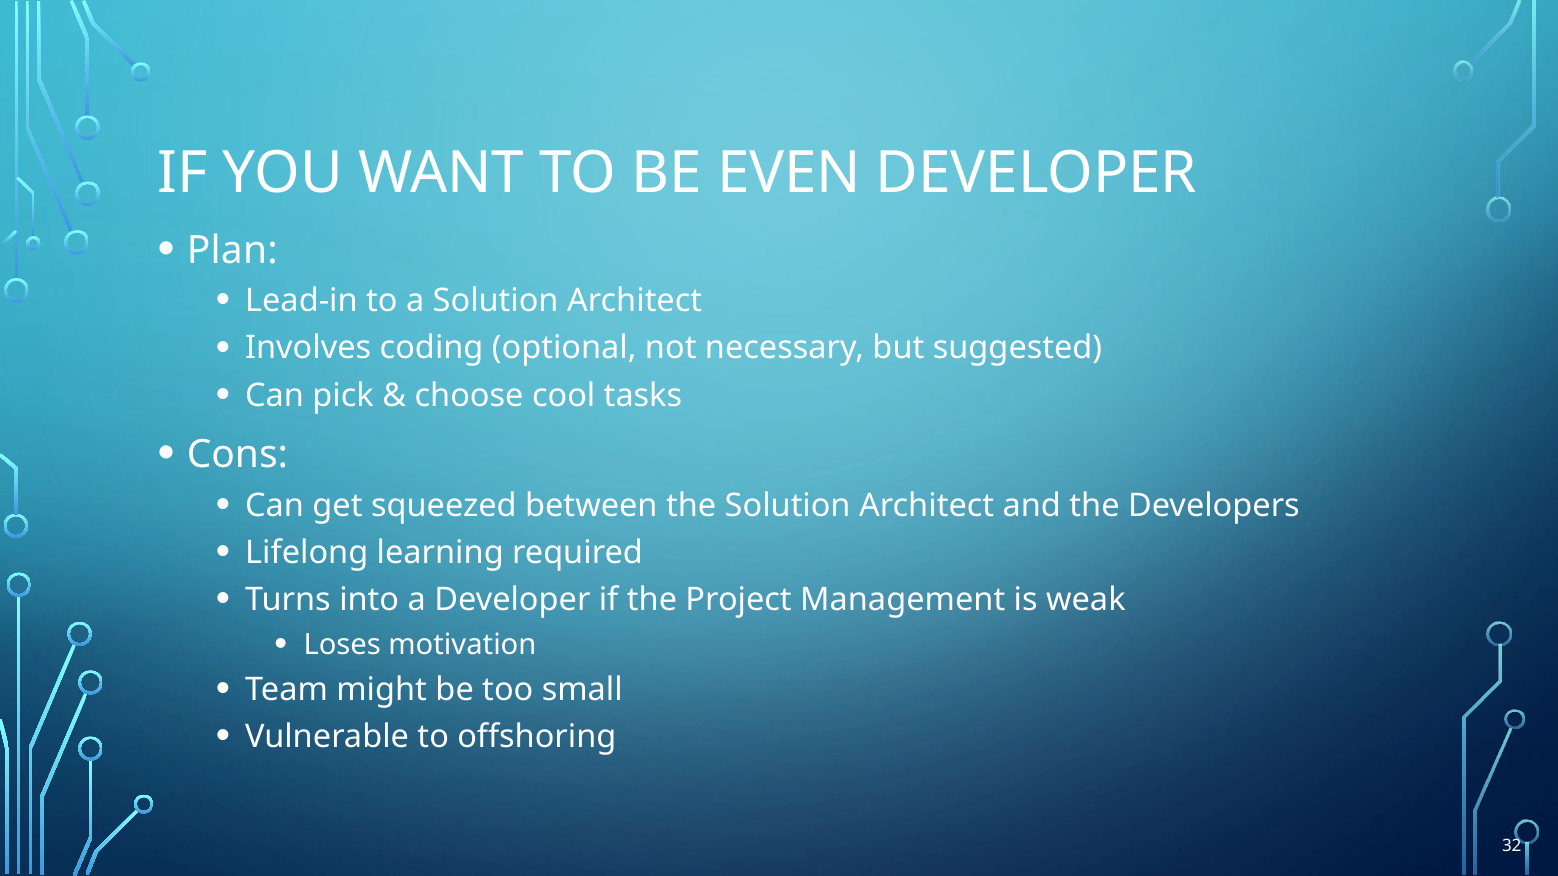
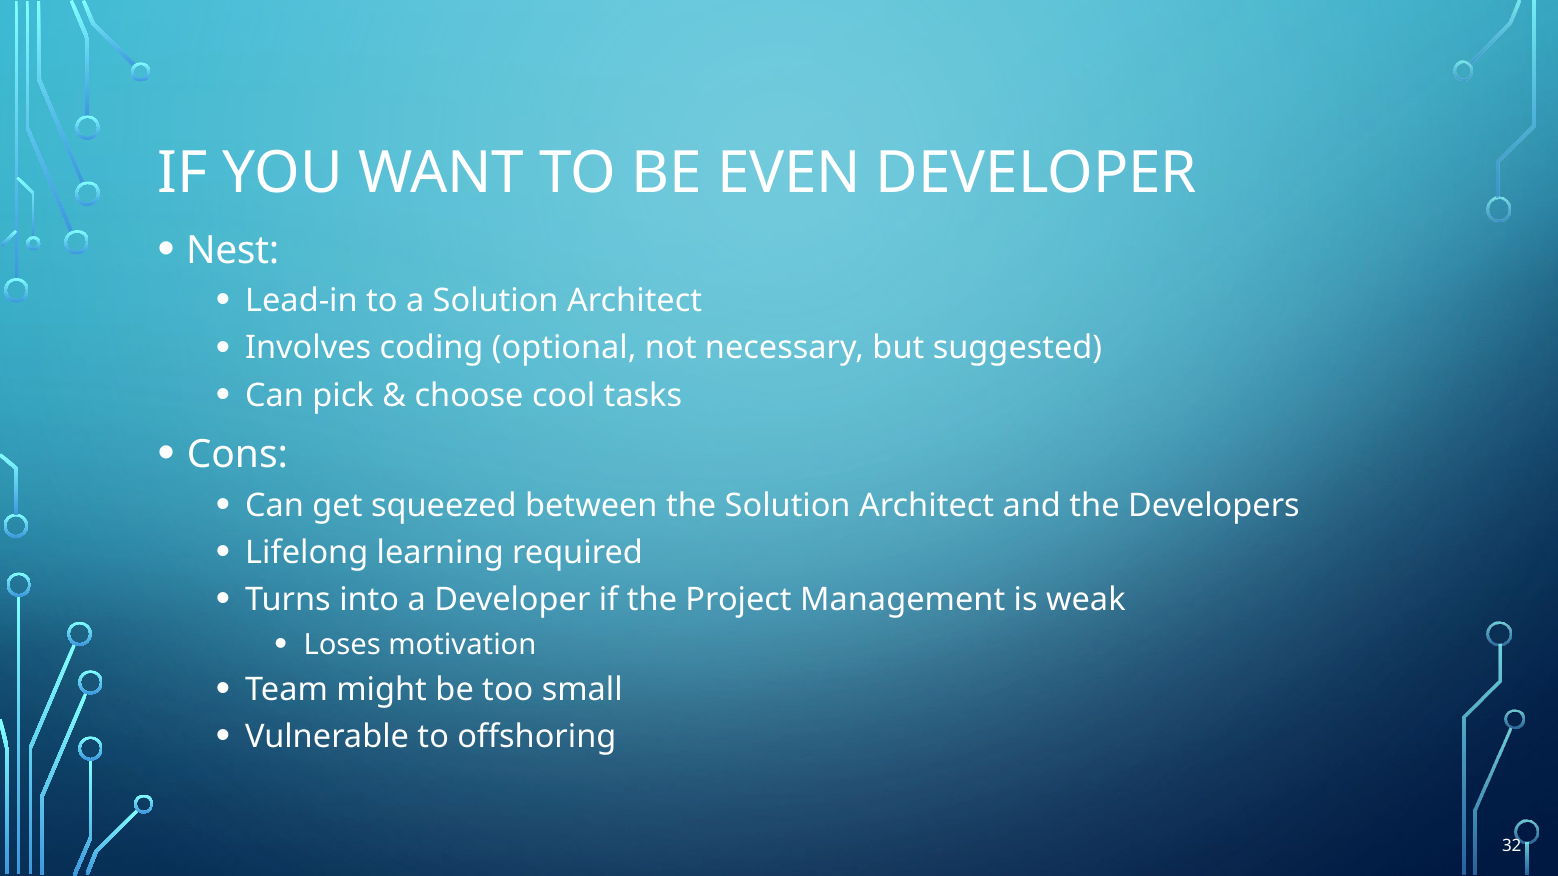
Plan: Plan -> Nest (233, 251)
